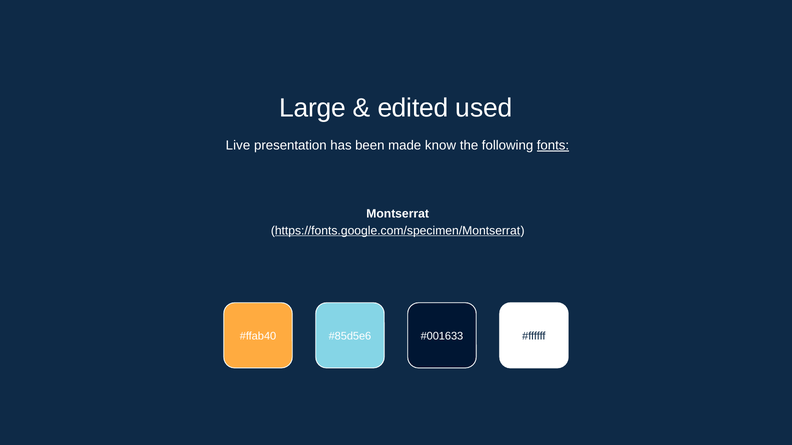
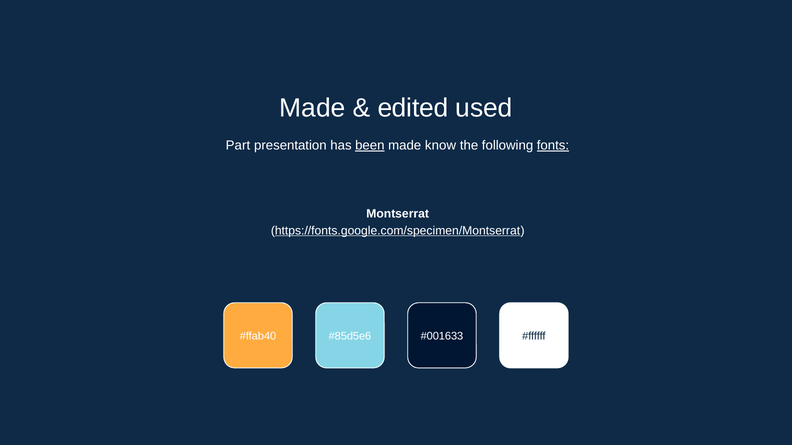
Large: Large -> Made (312, 108)
Live: Live -> Part (238, 145)
been underline: none -> present (370, 145)
